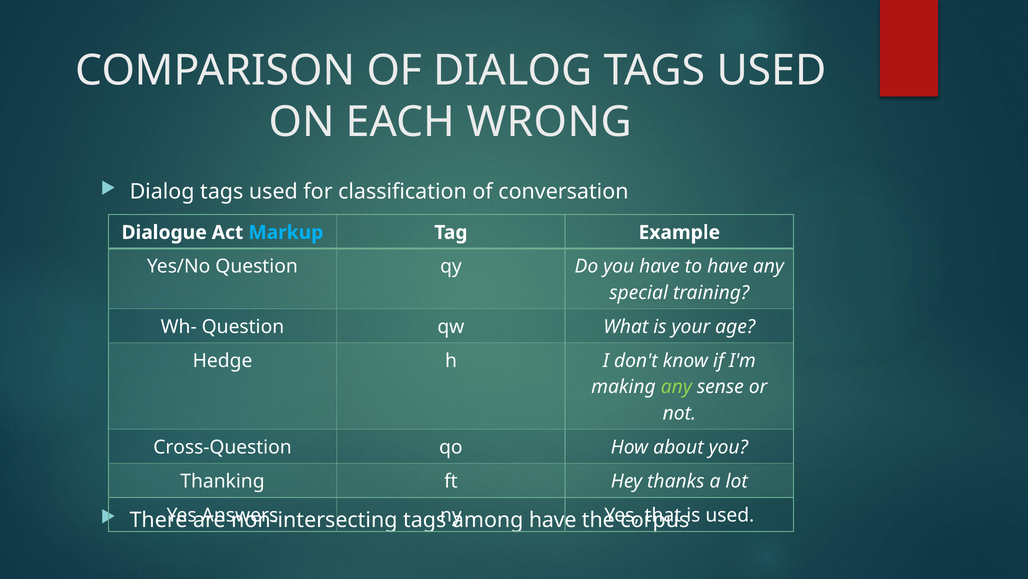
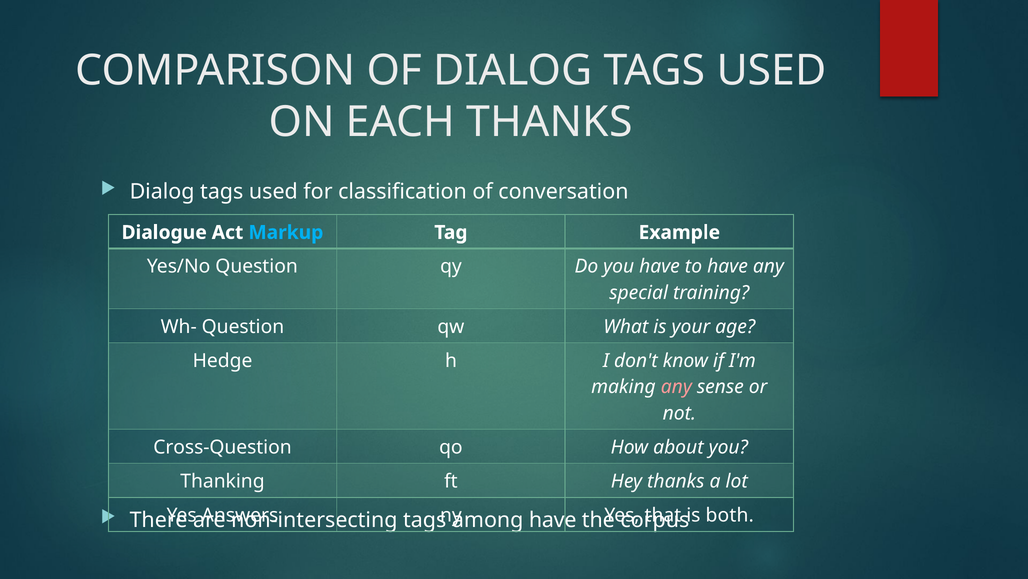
EACH WRONG: WRONG -> THANKS (549, 122)
any colour: light green -> pink (676, 387)
is used: used -> both (730, 515)
